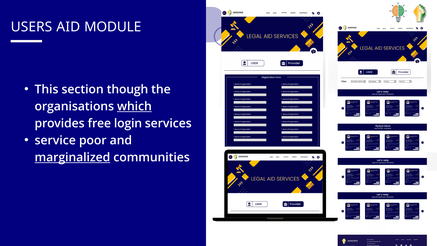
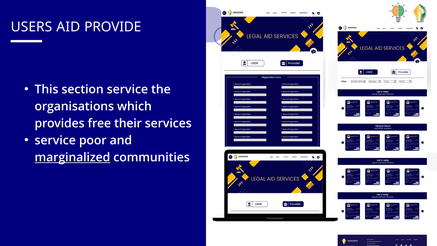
MODULE: MODULE -> PROVIDE (113, 27)
section though: though -> service (127, 89)
which underline: present -> none (134, 106)
login: login -> their (128, 123)
